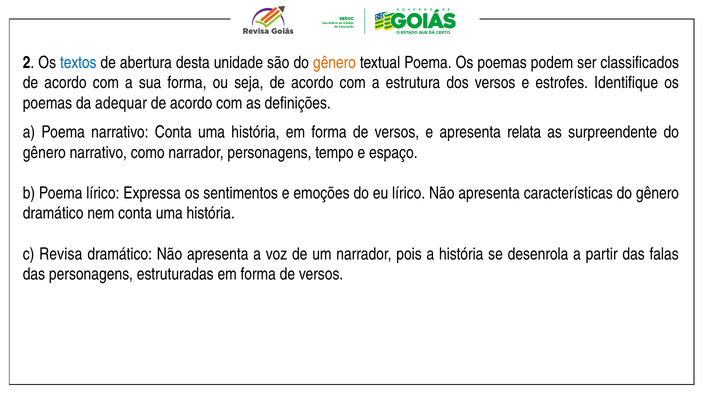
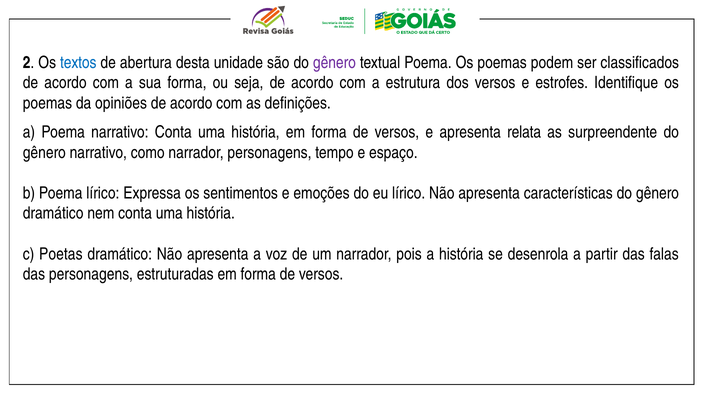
gênero colour: orange -> purple (334, 63)
adequar: adequar -> opiniões (121, 103)
Revisa: Revisa -> Poetas (61, 254)
